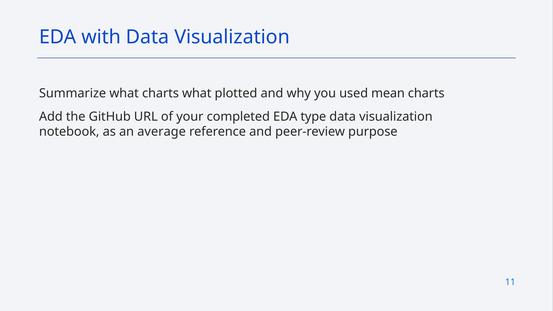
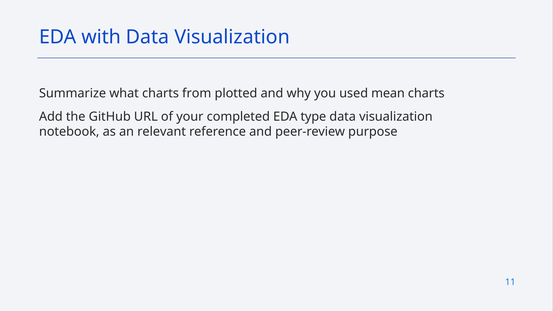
charts what: what -> from (197, 93)
average: average -> relevant (162, 132)
